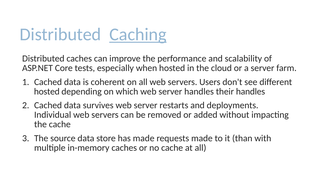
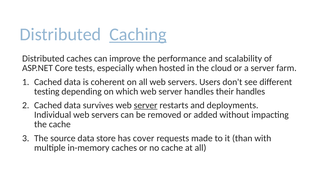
hosted: hosted -> testing (47, 91)
server underline: none -> present (146, 105)
has made: made -> cover (144, 138)
